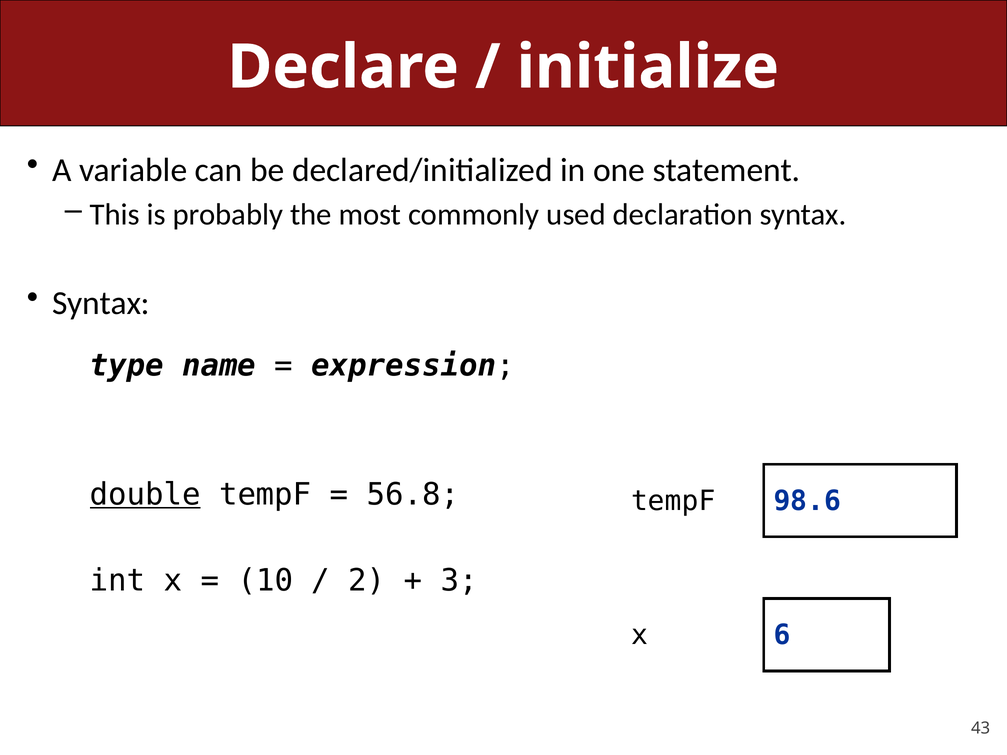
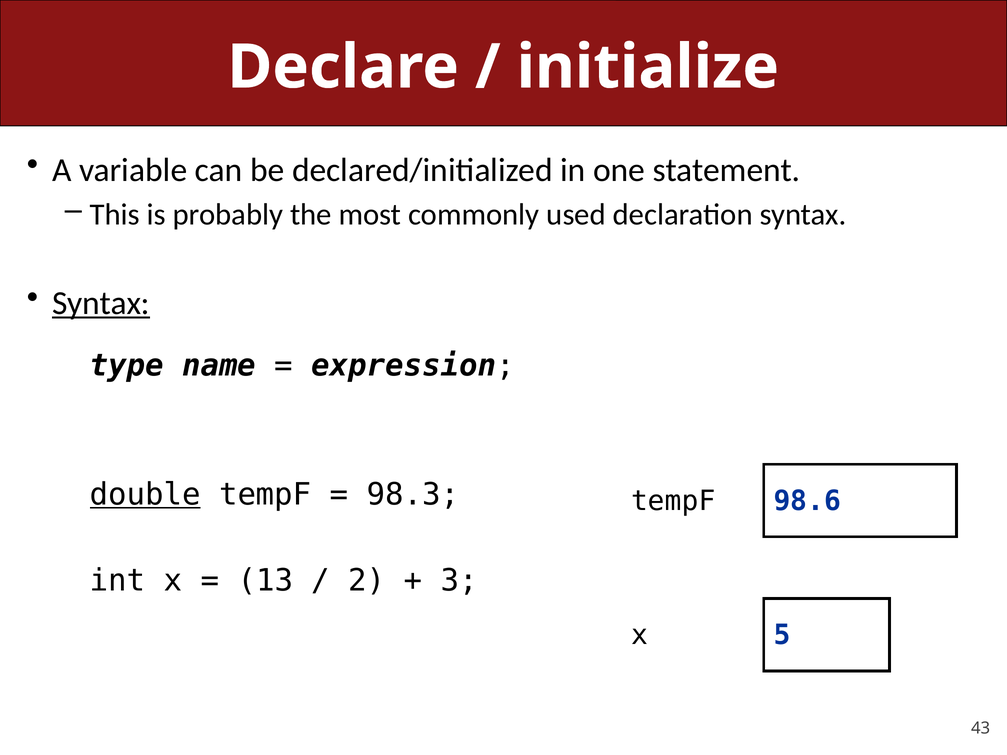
Syntax underline: none -> present (101, 303)
56.8: 56.8 -> 98.3 (413, 495)
10: 10 -> 13 (265, 581)
6: 6 -> 5 (782, 635)
